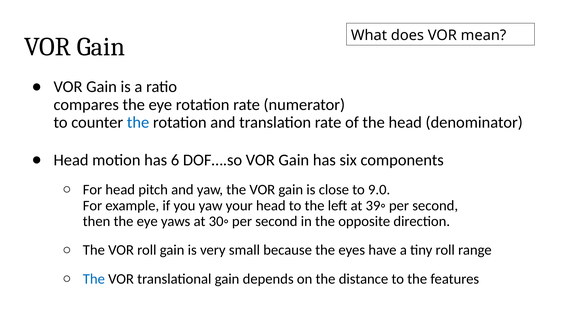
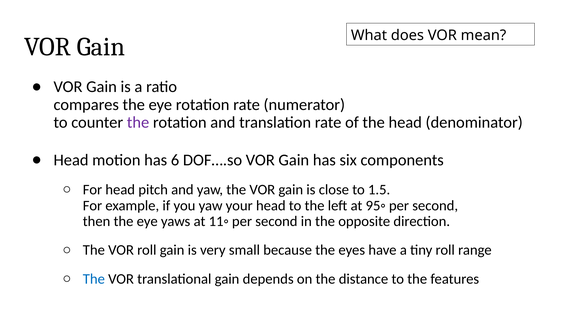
the colour: blue -> purple (138, 122)
9.0: 9.0 -> 1.5 (379, 190)
39◦: 39◦ -> 95◦ (376, 206)
30◦: 30◦ -> 11◦ (219, 221)
